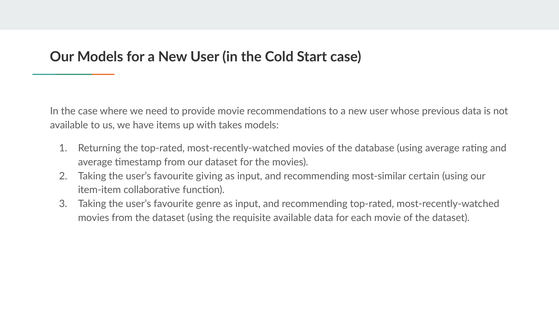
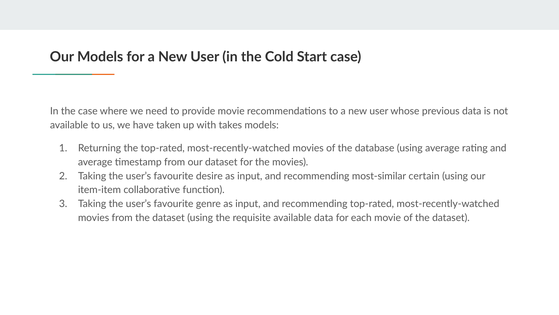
items: items -> taken (168, 125)
giving: giving -> desire (209, 176)
